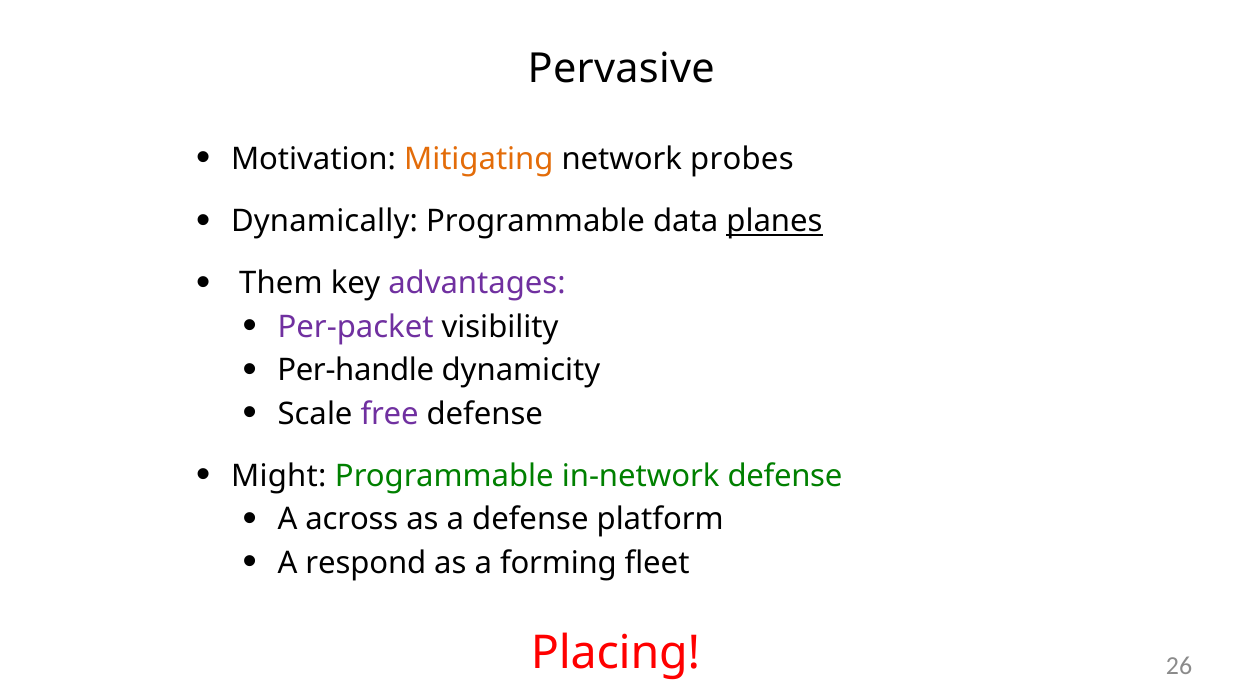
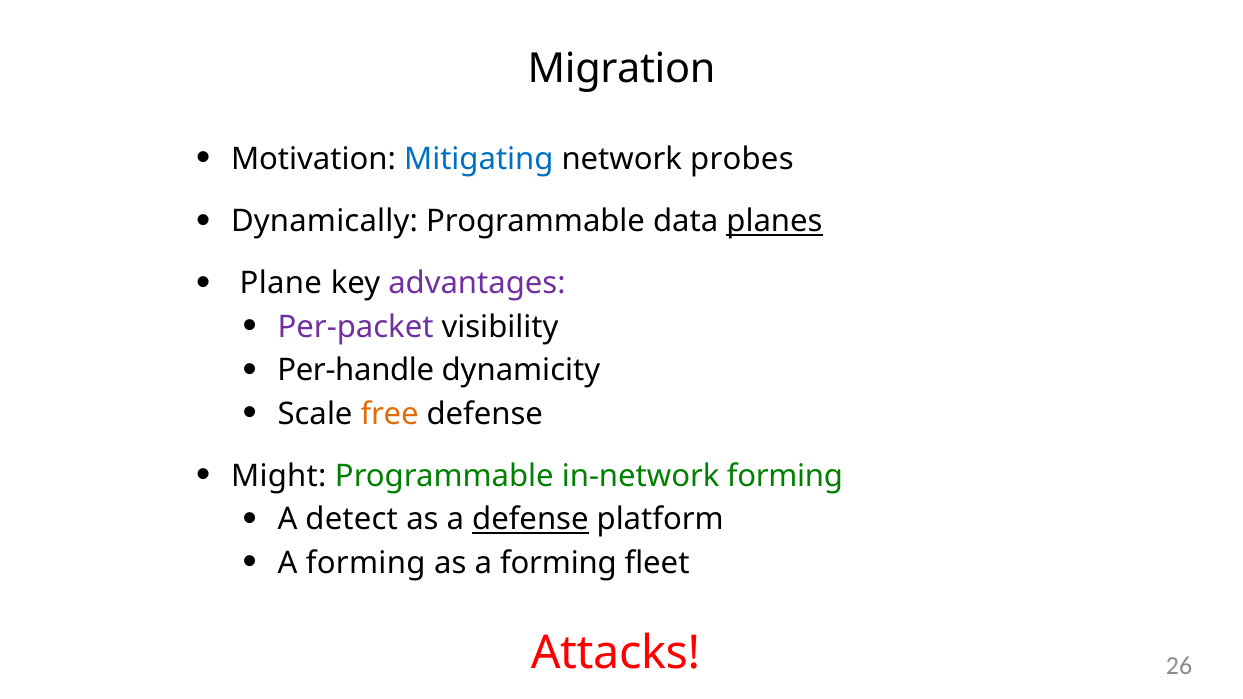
Pervasive: Pervasive -> Migration (622, 69)
Mitigating colour: orange -> blue (479, 159)
Them: Them -> Plane (281, 283)
free colour: purple -> orange (390, 414)
in-network defense: defense -> forming (785, 476)
across: across -> detect (352, 520)
defense underline: none -> present (530, 520)
respond: respond -> forming (366, 563)
Placing: Placing -> Attacks (616, 654)
